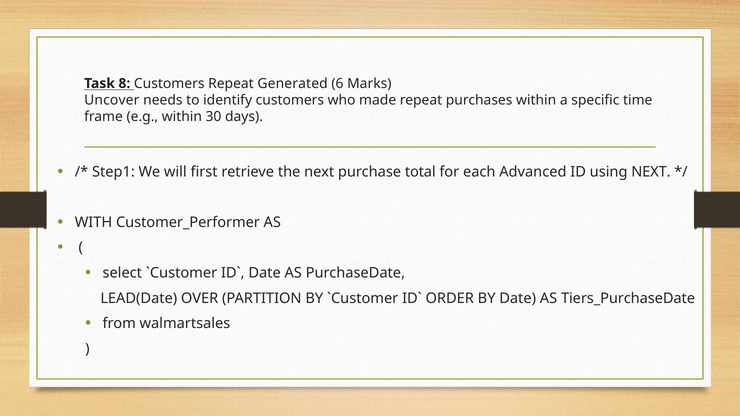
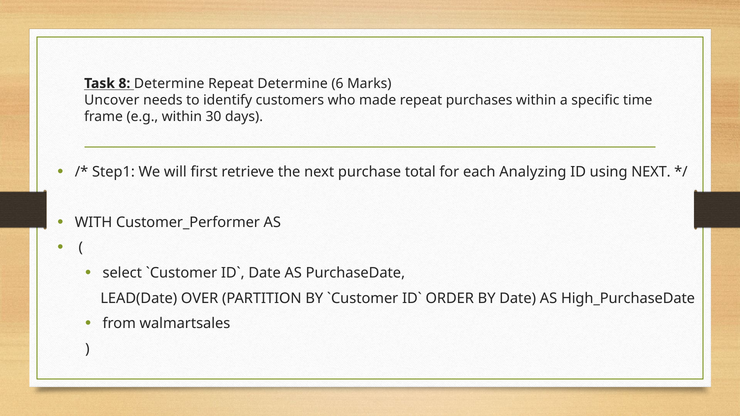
8 Customers: Customers -> Determine (169, 83)
Repeat Generated: Generated -> Determine (293, 83)
Advanced: Advanced -> Analyzing (533, 172)
Tiers_PurchaseDate: Tiers_PurchaseDate -> High_PurchaseDate (628, 298)
